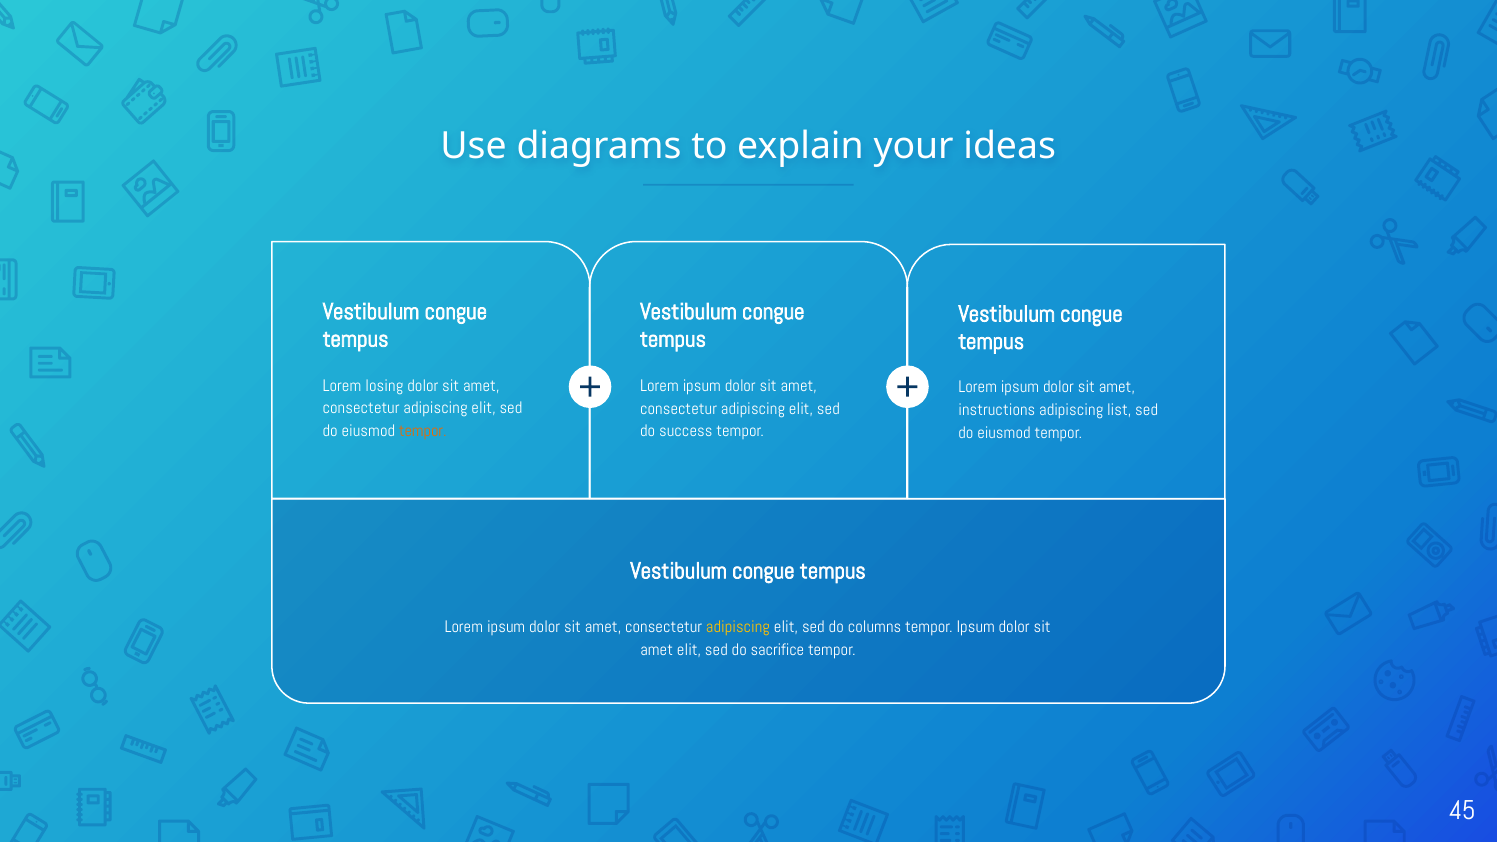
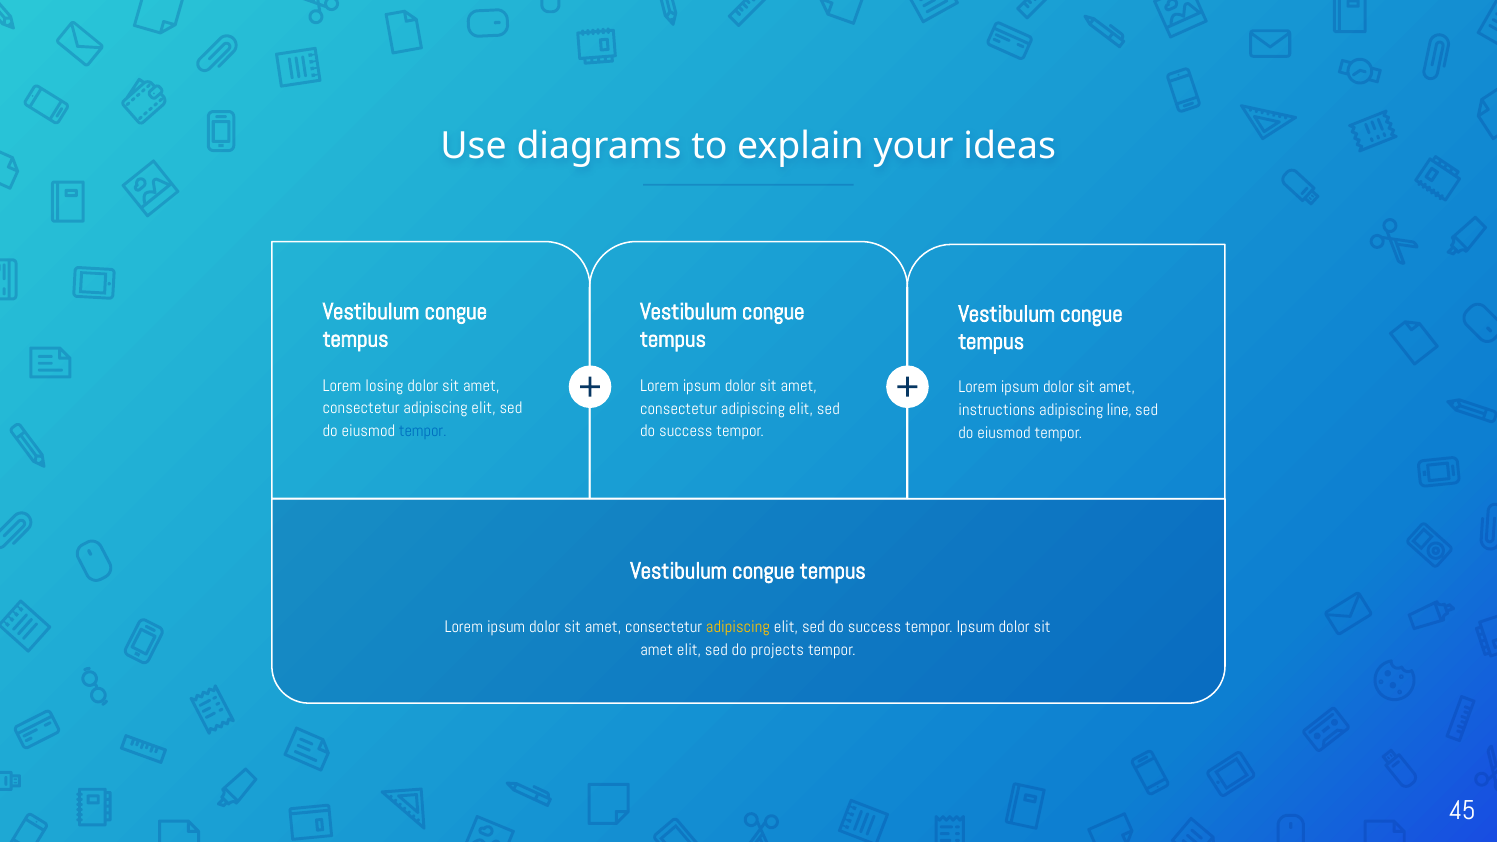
list: list -> line (1119, 410)
tempor colour: orange -> blue (423, 431)
columns: columns -> success (875, 627)
sacrifice: sacrifice -> projects (777, 650)
